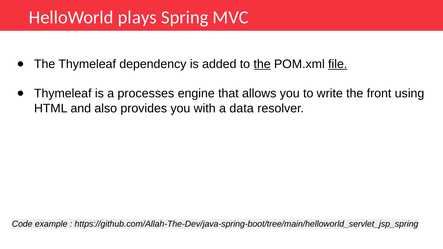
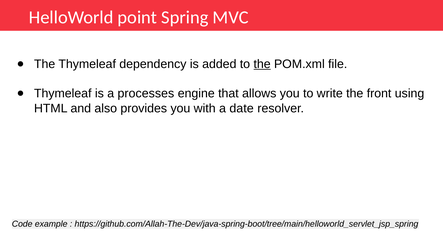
plays: plays -> point (137, 17)
file underline: present -> none (338, 64)
data: data -> date (242, 108)
